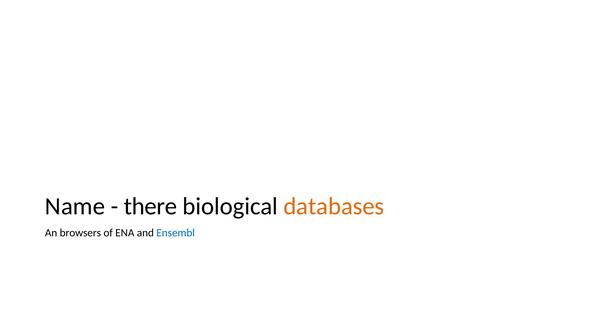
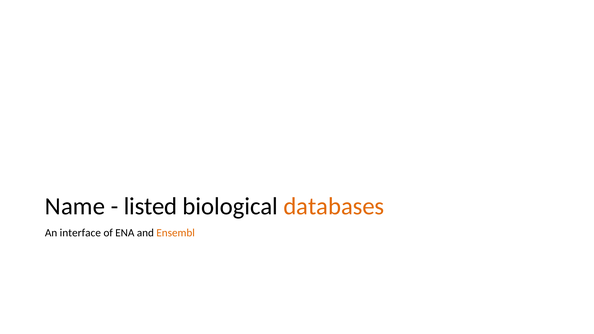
there: there -> listed (151, 207)
browsers: browsers -> interface (80, 233)
Ensembl colour: blue -> orange (176, 233)
